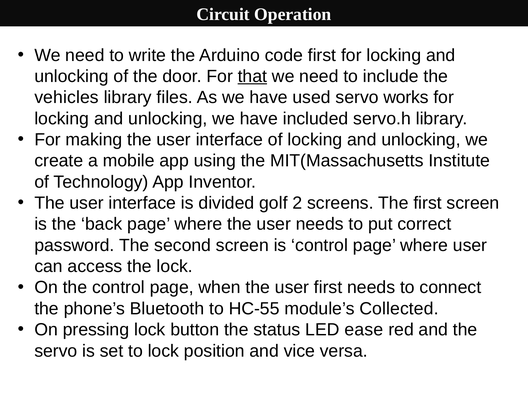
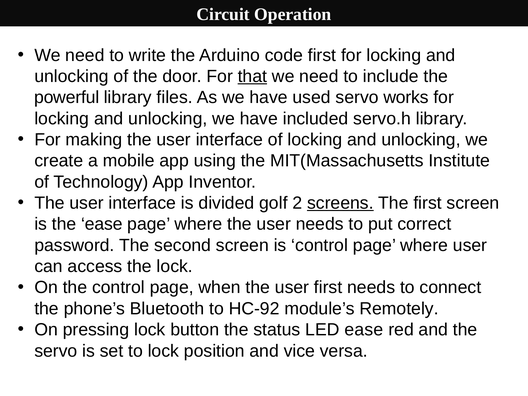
vehicles: vehicles -> powerful (67, 97)
screens underline: none -> present (340, 203)
the back: back -> ease (102, 224)
HC-55: HC-55 -> HC-92 (254, 309)
Collected: Collected -> Remotely (399, 309)
